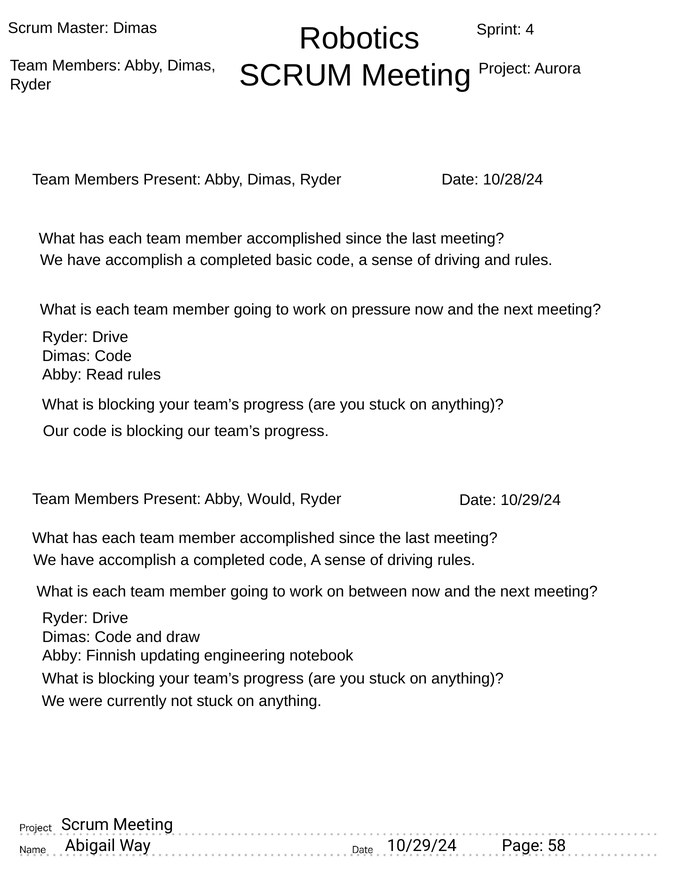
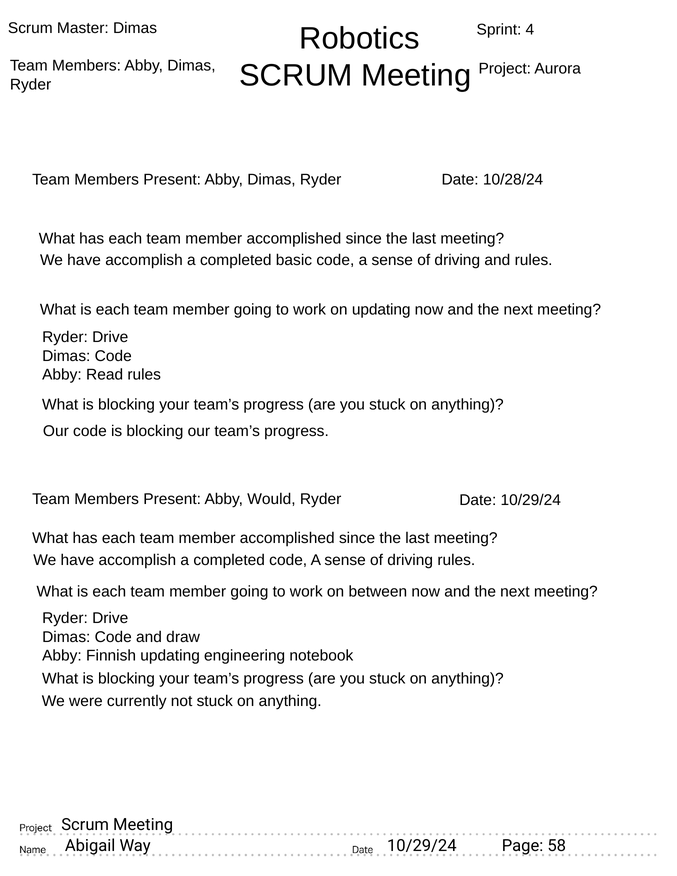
on pressure: pressure -> updating (381, 310)
